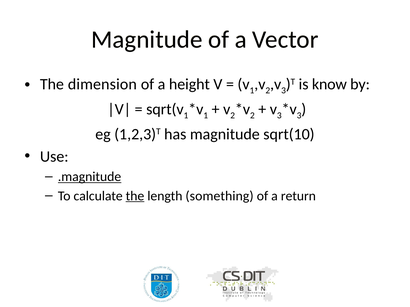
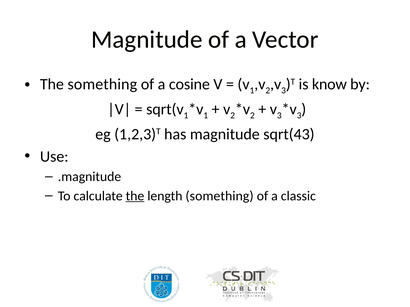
The dimension: dimension -> something (102, 84)
height: height -> cosine (189, 84)
sqrt(10: sqrt(10 -> sqrt(43 (289, 134)
.magnitude underline: present -> none (90, 177)
return: return -> classic (298, 196)
